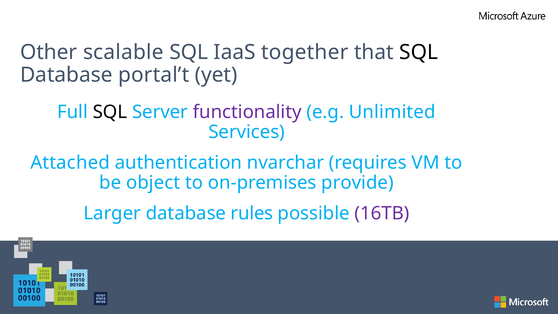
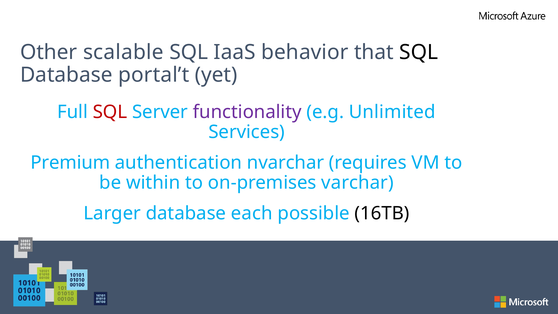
together: together -> behavior (305, 52)
SQL colour: black -> red (110, 112)
Attached: Attached -> Premium (70, 163)
object: object -> within (153, 183)
provide: provide -> varchar (357, 183)
rules: rules -> each (252, 213)
16TB colour: purple -> black (382, 213)
